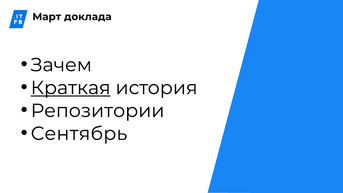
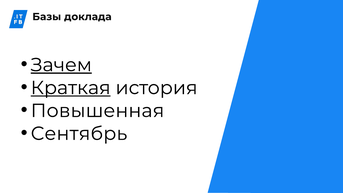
Март: Март -> Базы (47, 17)
Зачем underline: none -> present (61, 65)
Репозитории: Репозитории -> Повышенная (97, 111)
